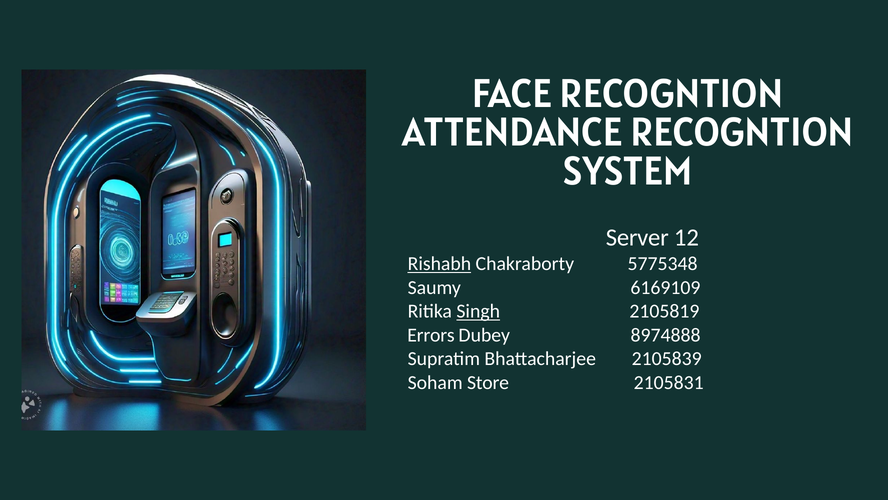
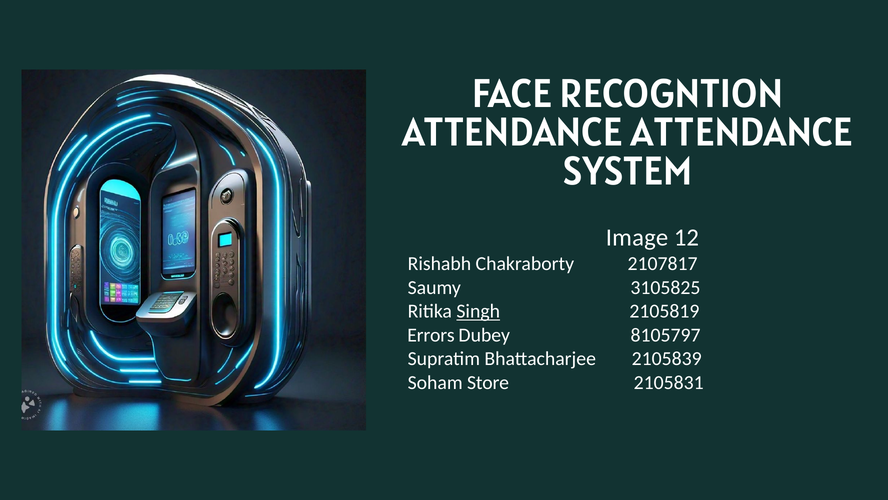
ATTENDANCE RECOGNTION: RECOGNTION -> ATTENDANCE (742, 133)
Server: Server -> Image (637, 237)
Rishabh underline: present -> none (439, 264)
5775348: 5775348 -> 2107817 (663, 264)
6169109: 6169109 -> 3105825 (665, 287)
8974888: 8974888 -> 8105797 (665, 335)
